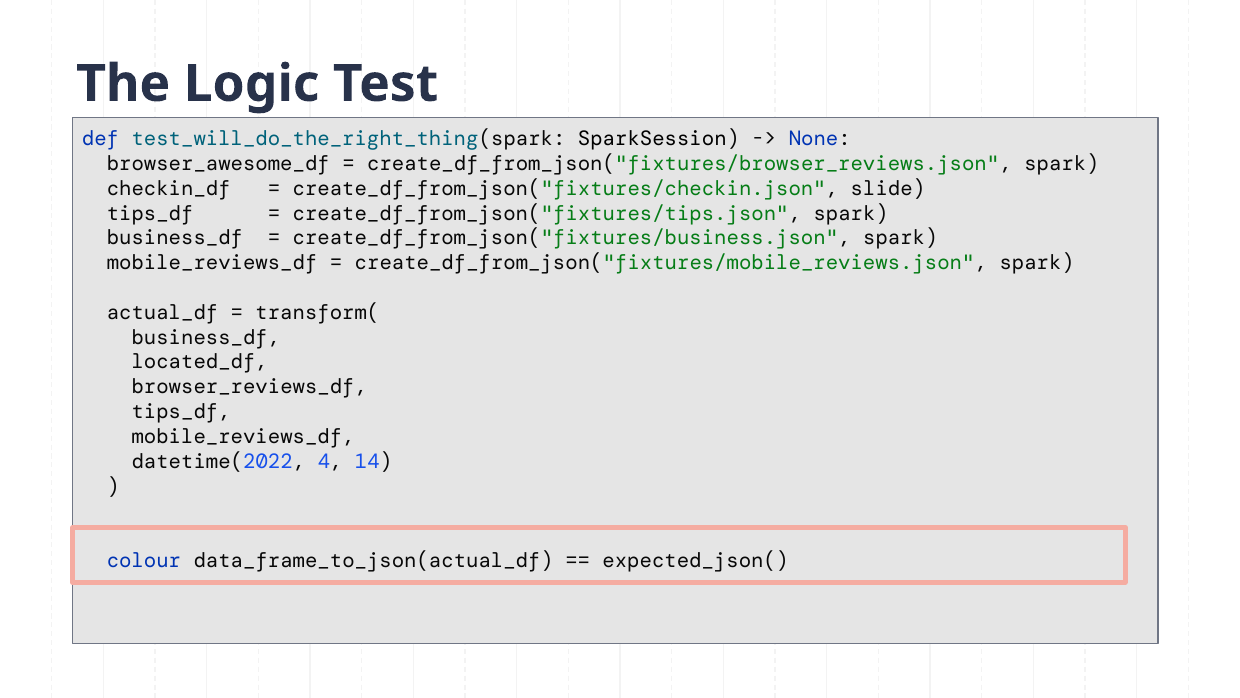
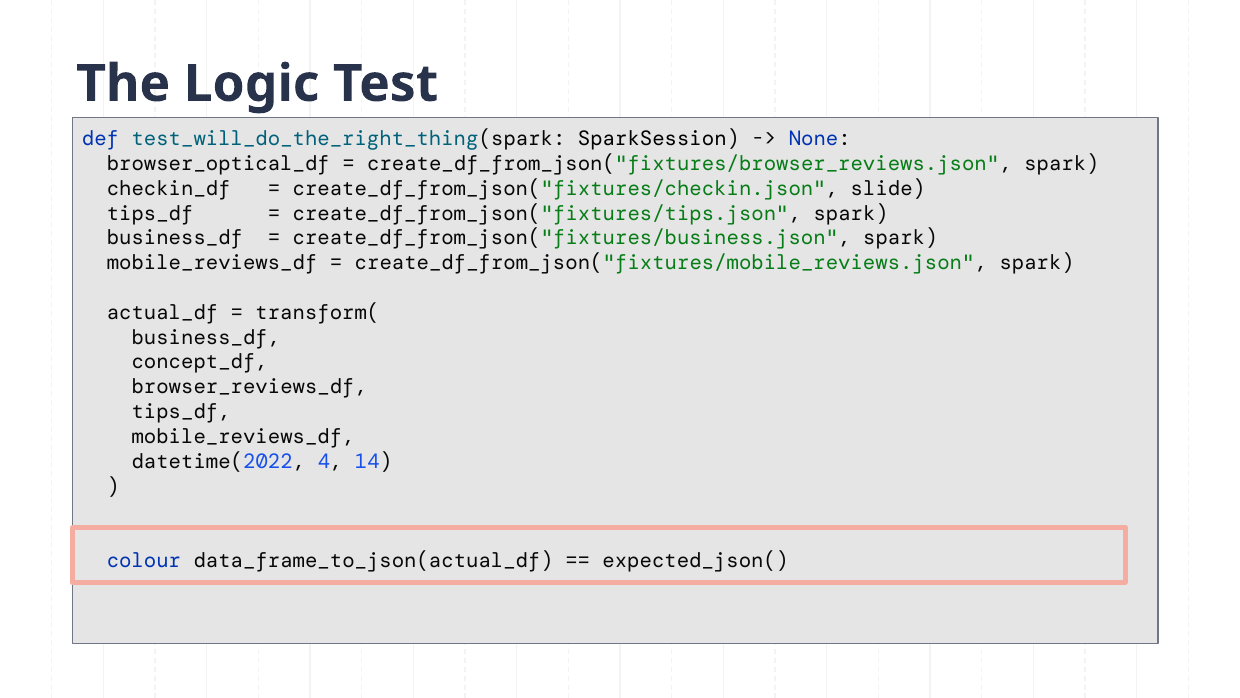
browser_awesome_df: browser_awesome_df -> browser_optical_df (218, 163)
located_df: located_df -> concept_df (200, 362)
